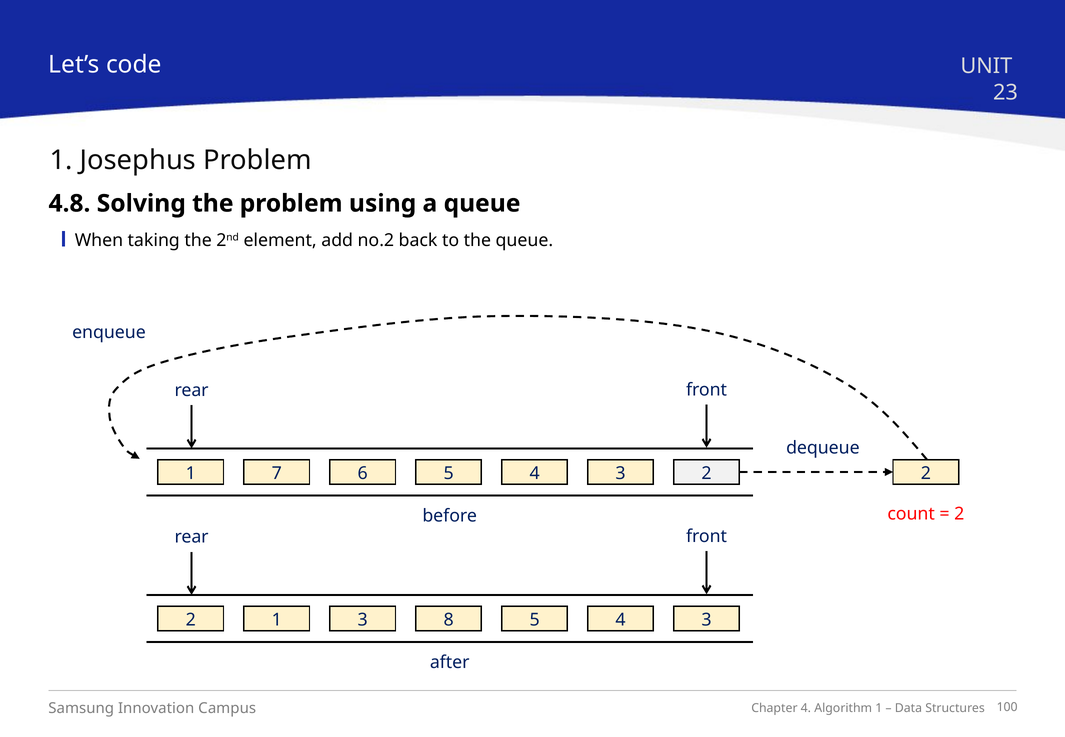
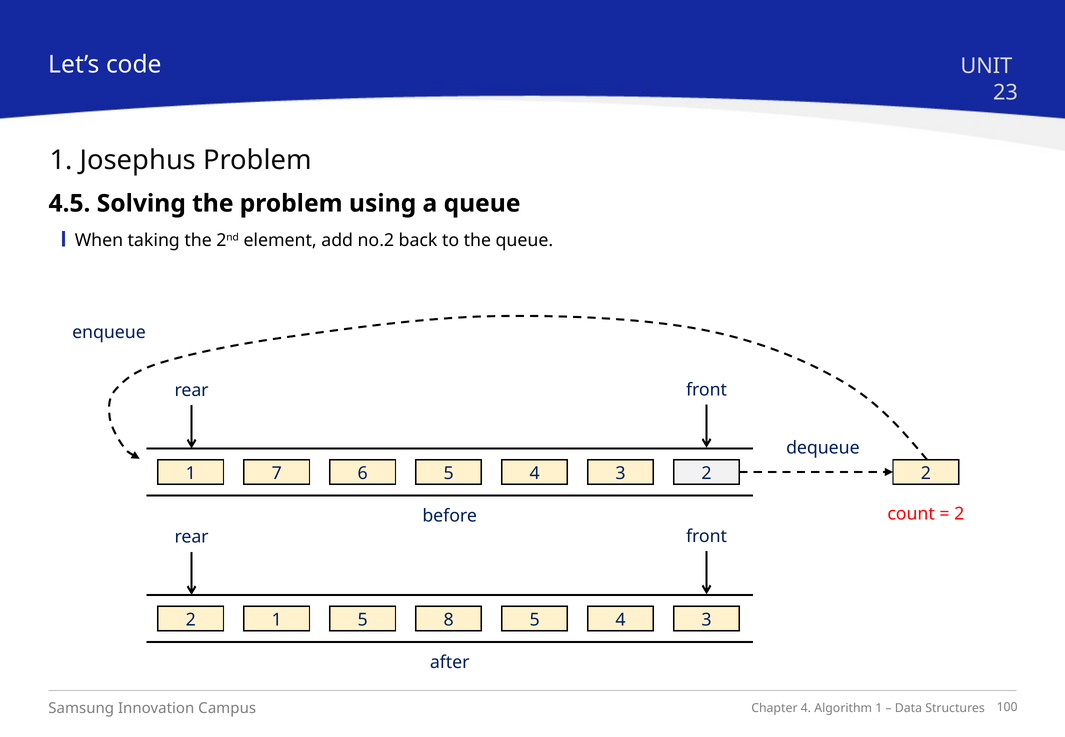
4.8: 4.8 -> 4.5 (69, 204)
1 3: 3 -> 5 (363, 620)
